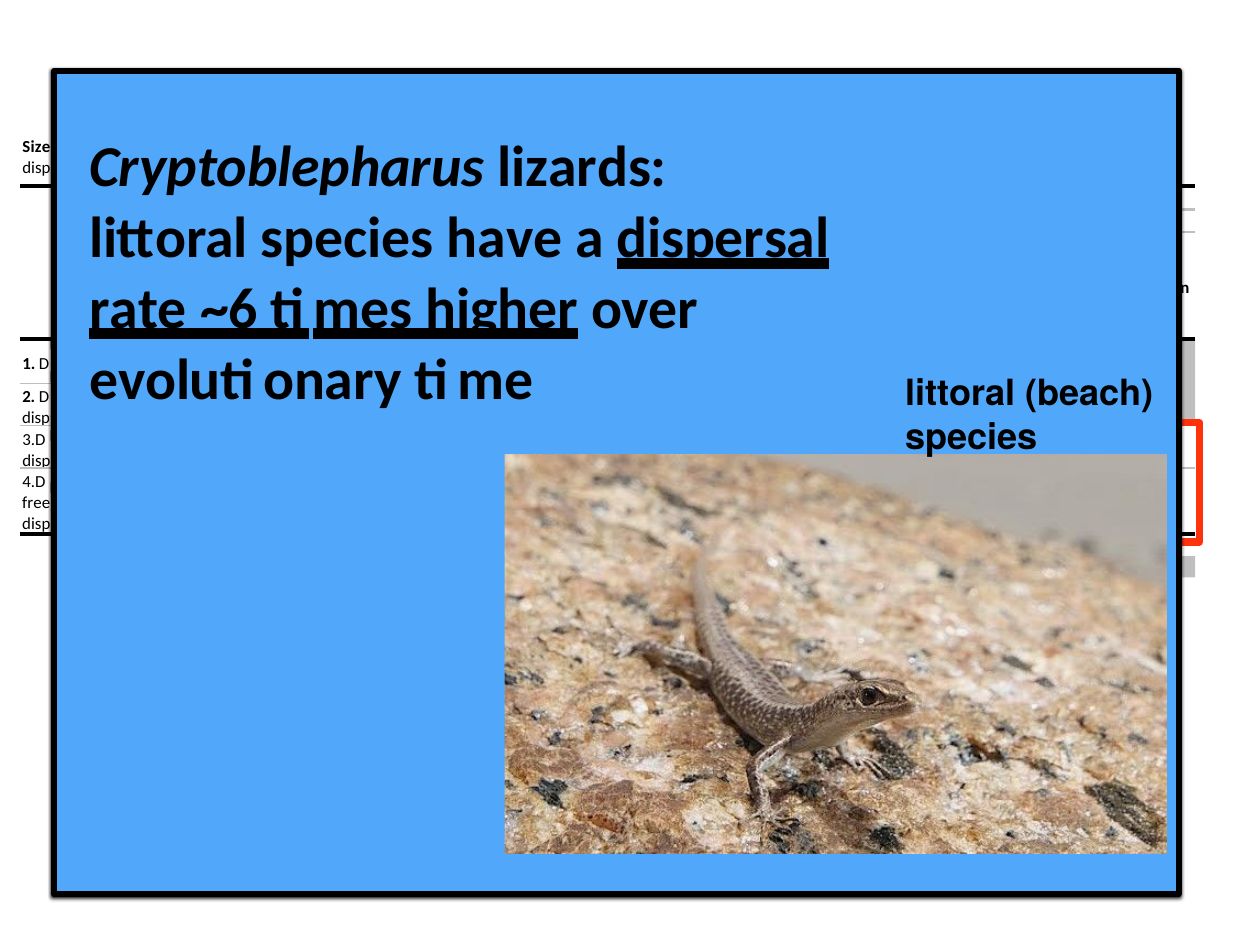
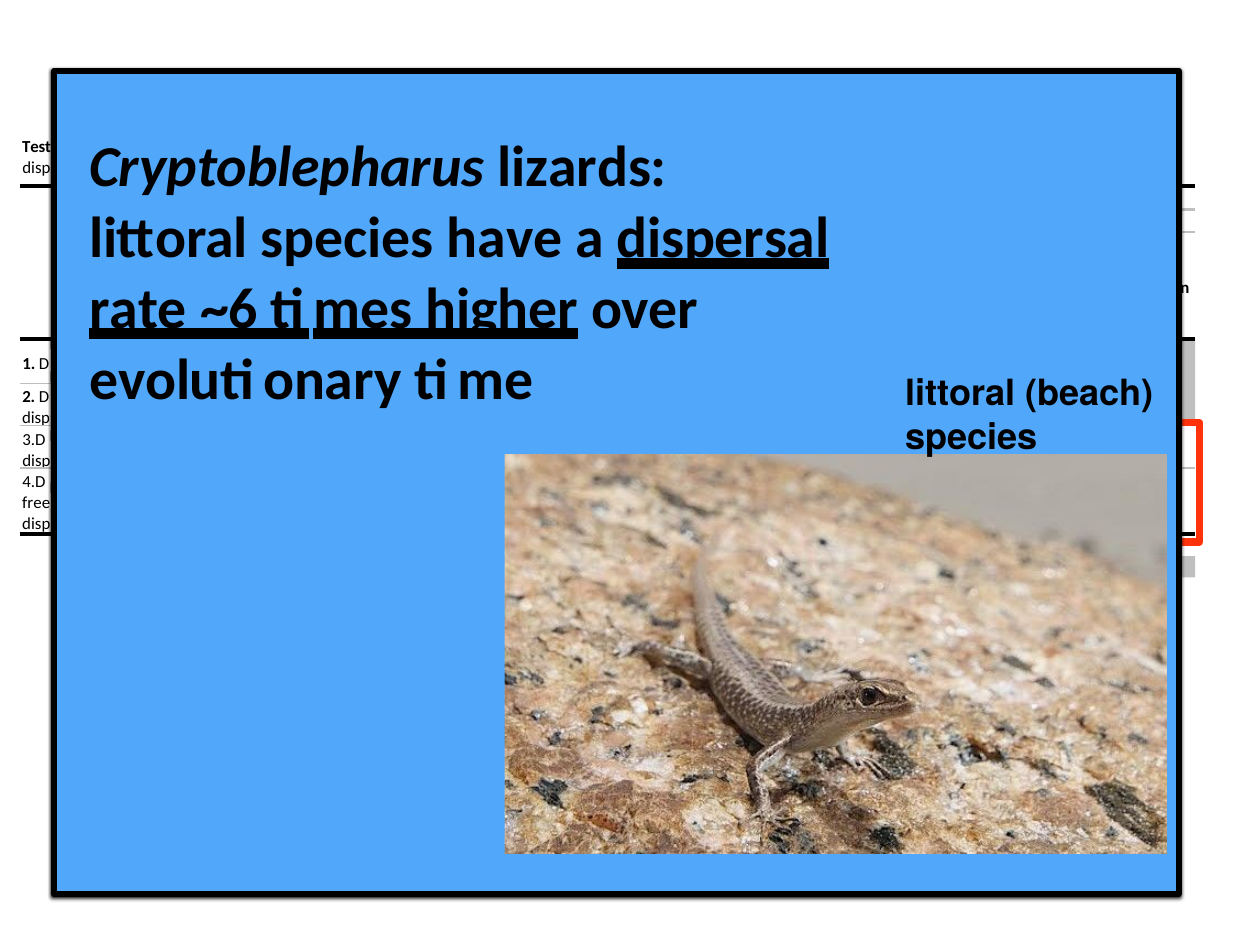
Size: Size -> Test (37, 147)
